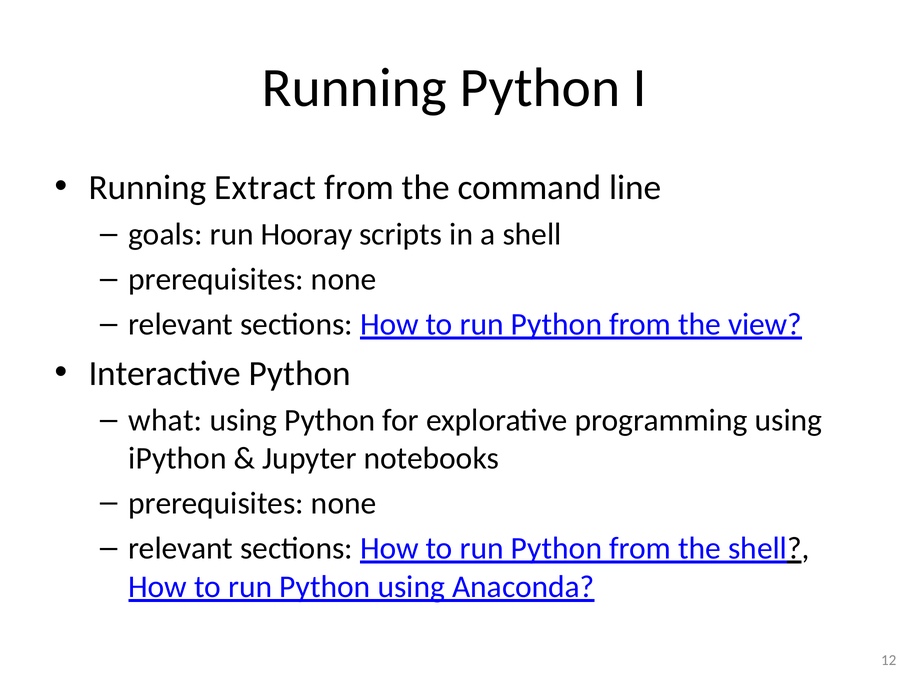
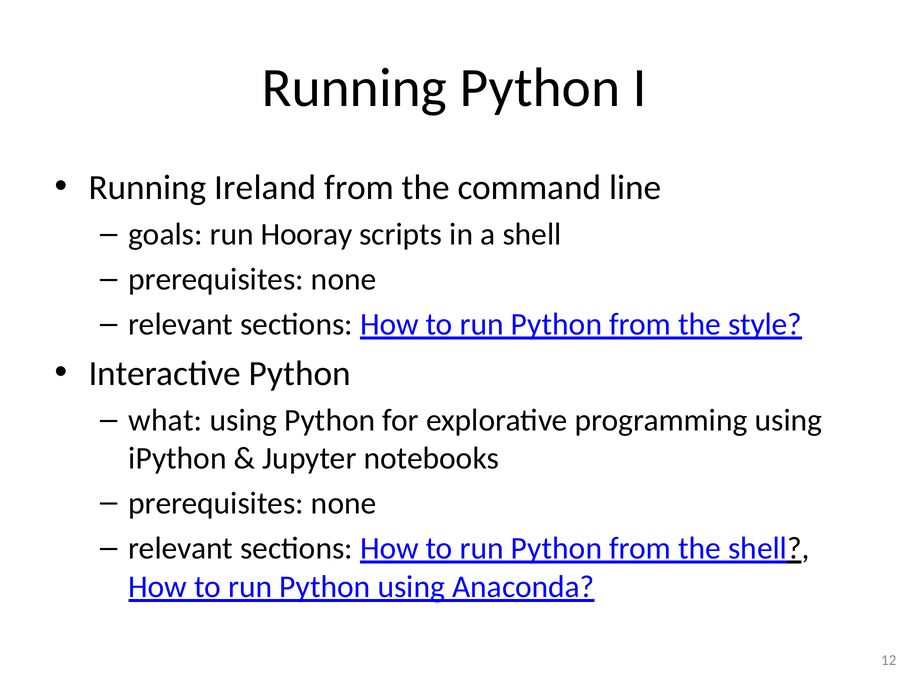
Extract: Extract -> Ireland (265, 187)
view: view -> style (765, 324)
